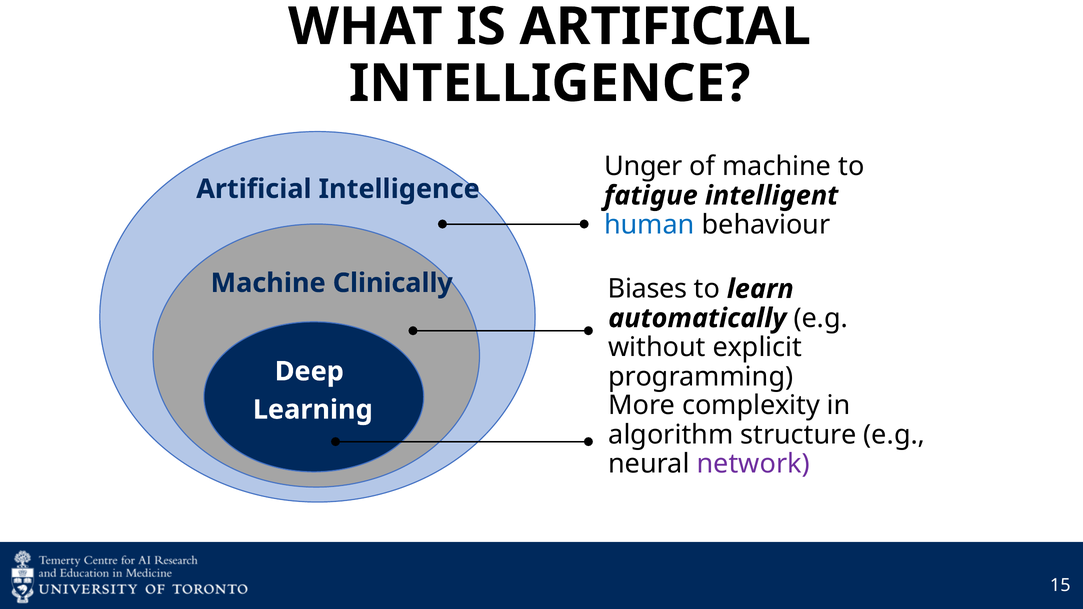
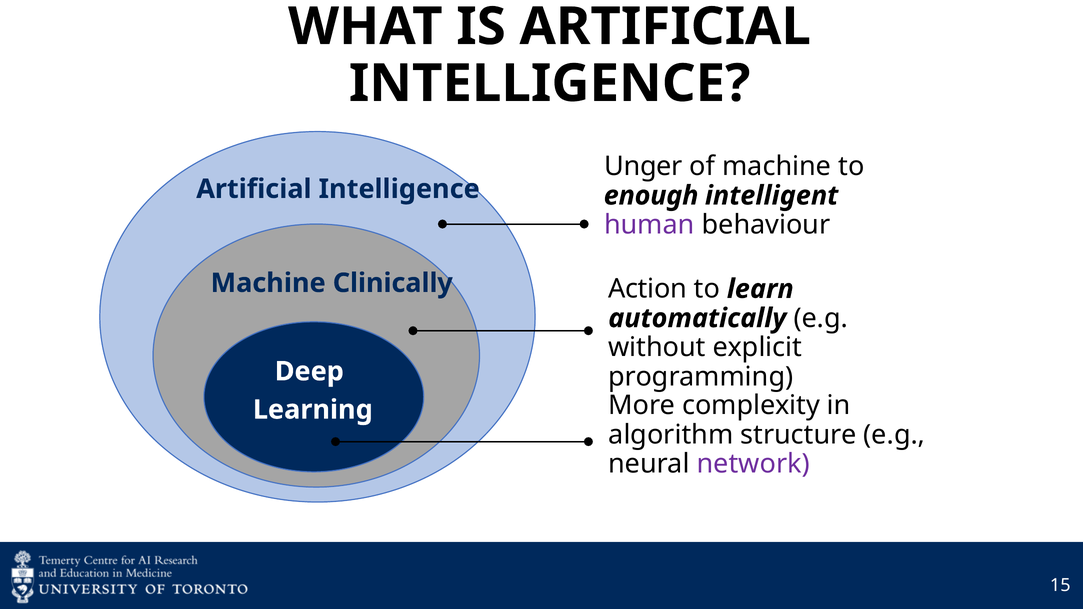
fatigue: fatigue -> enough (651, 196)
human colour: blue -> purple (649, 225)
Biases: Biases -> Action (648, 289)
